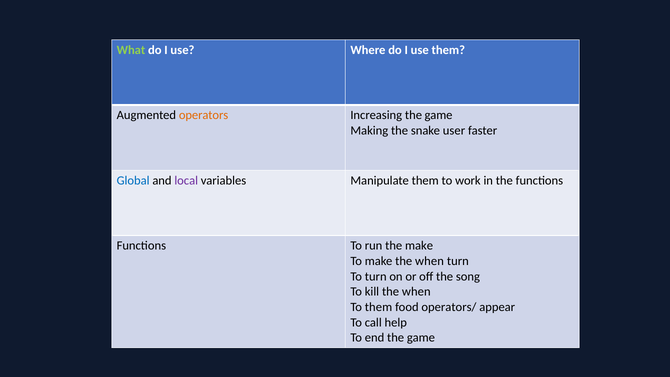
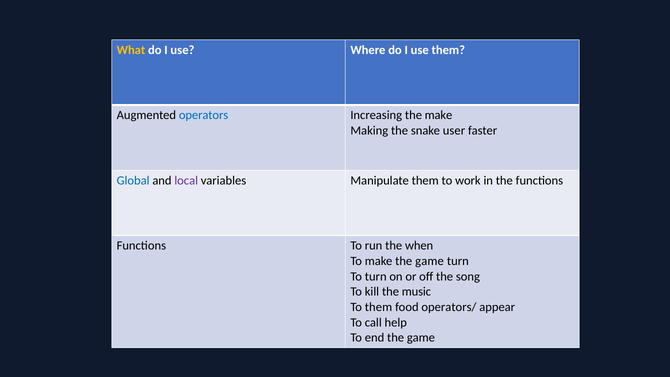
What colour: light green -> yellow (131, 50)
operators colour: orange -> blue (204, 115)
Increasing the game: game -> make (438, 115)
the make: make -> when (419, 246)
make the when: when -> game (430, 261)
kill the when: when -> music (416, 292)
